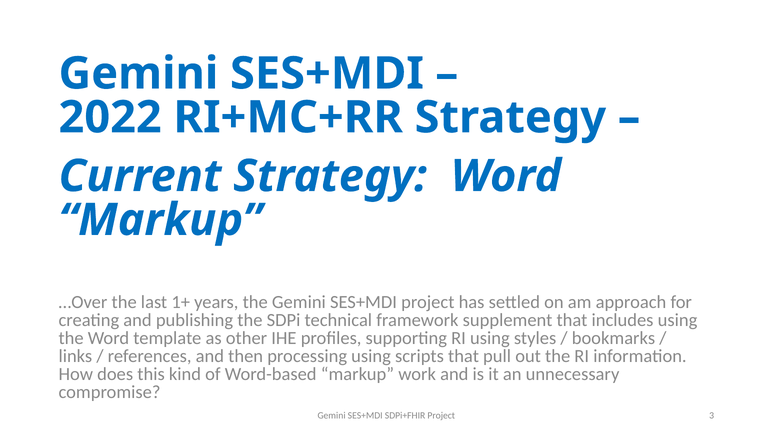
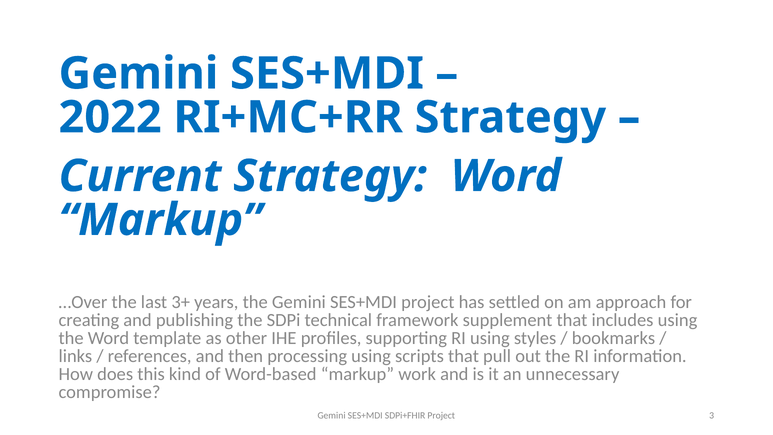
1+: 1+ -> 3+ (181, 302)
